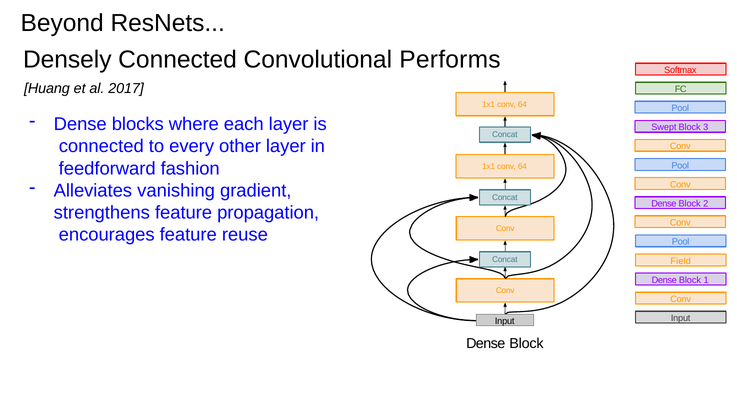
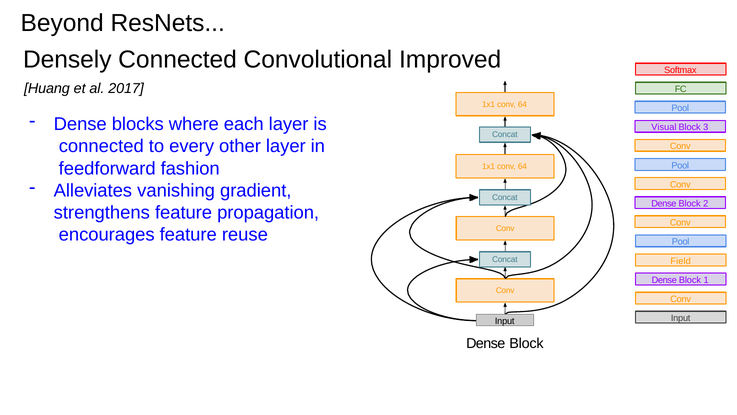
Performs: Performs -> Improved (450, 60)
Swept: Swept -> Visual (664, 127)
